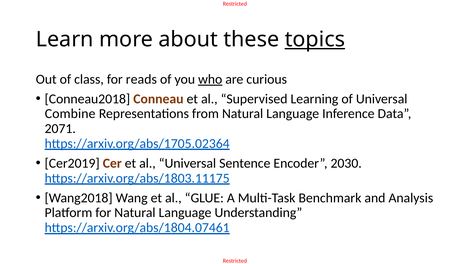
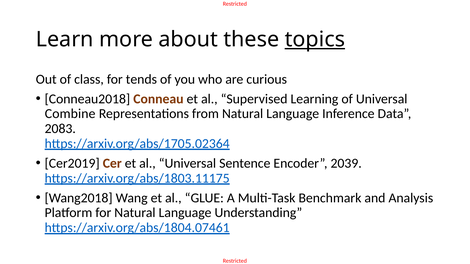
reads: reads -> tends (141, 79)
who underline: present -> none (210, 79)
2071: 2071 -> 2083 (60, 129)
2030: 2030 -> 2039 (346, 163)
